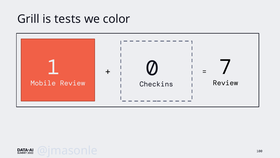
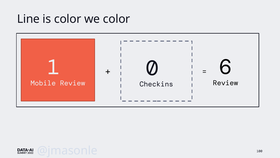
Grill: Grill -> Line (28, 19)
is tests: tests -> color (68, 19)
7: 7 -> 6 (225, 67)
